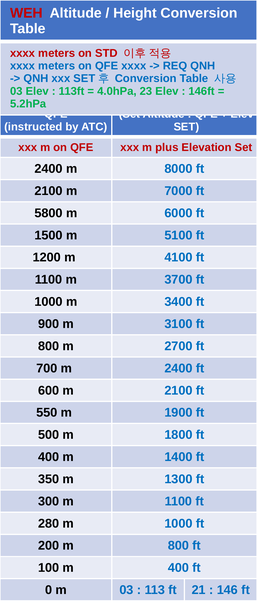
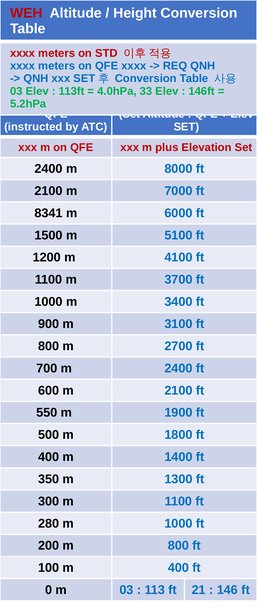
23: 23 -> 33 (146, 91)
5800: 5800 -> 8341 (49, 213)
